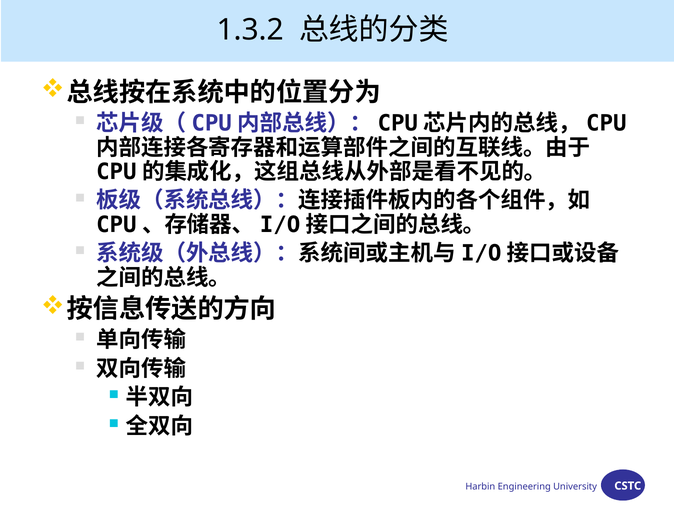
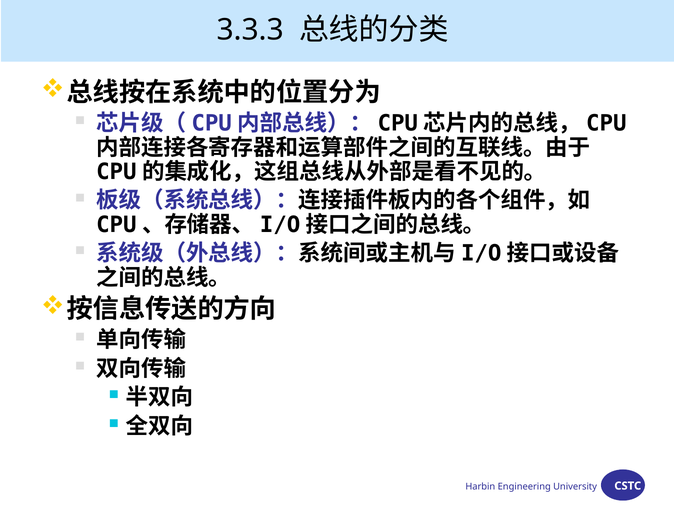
1.3.2: 1.3.2 -> 3.3.3 (250, 30)
